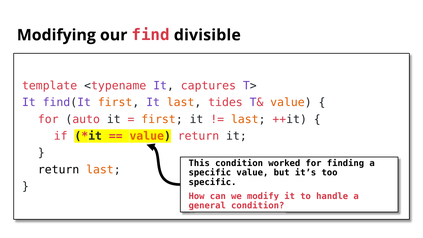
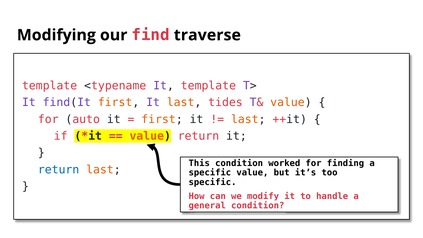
divisible: divisible -> traverse (207, 35)
It captures: captures -> template (208, 86)
return colour: black -> blue (59, 170)
